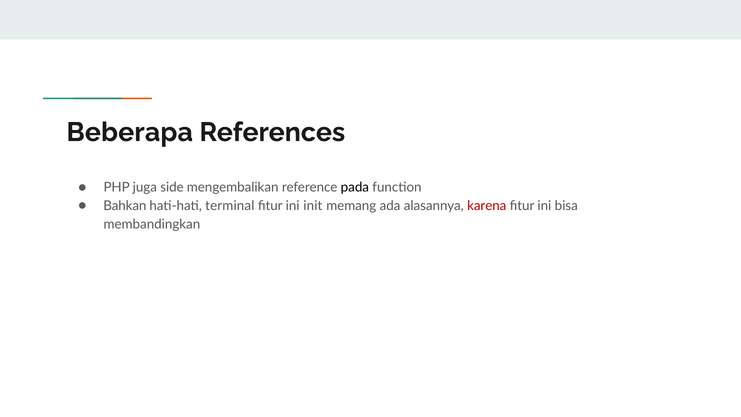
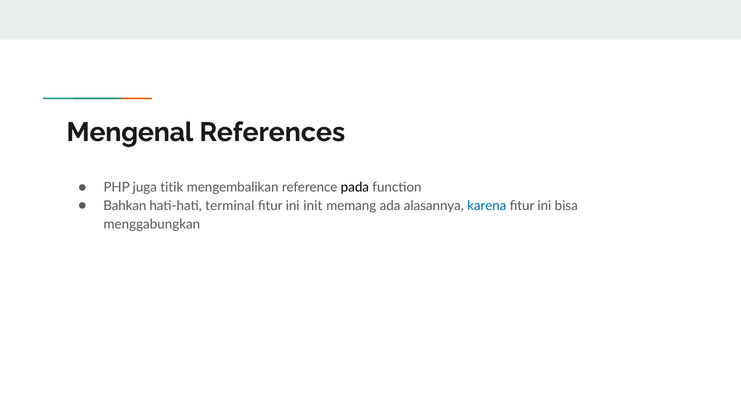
Beberapa: Beberapa -> Mengenal (130, 132)
side: side -> titik (172, 187)
karena colour: red -> blue (487, 206)
membandingkan: membandingkan -> menggabungkan (152, 224)
